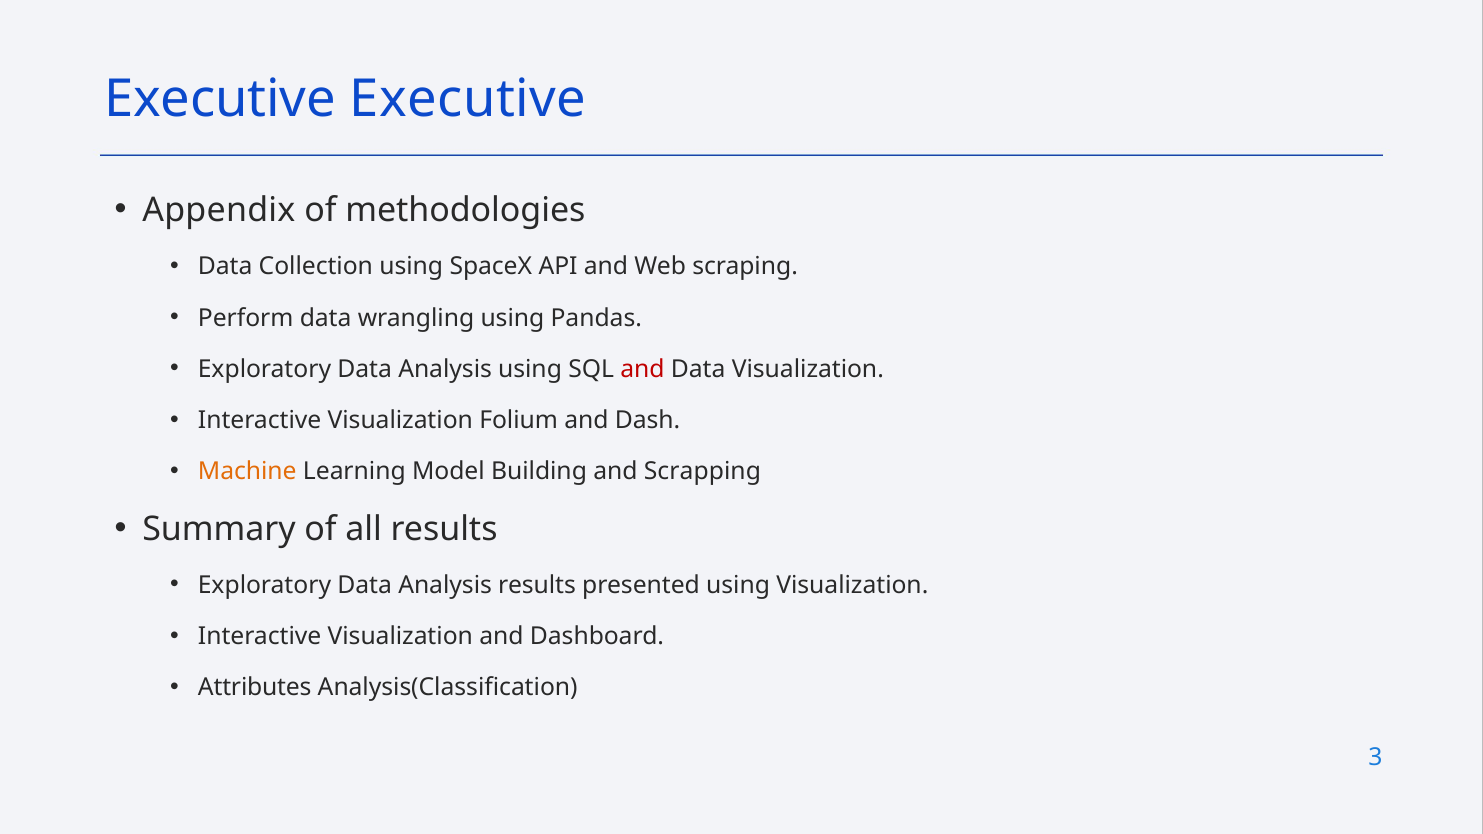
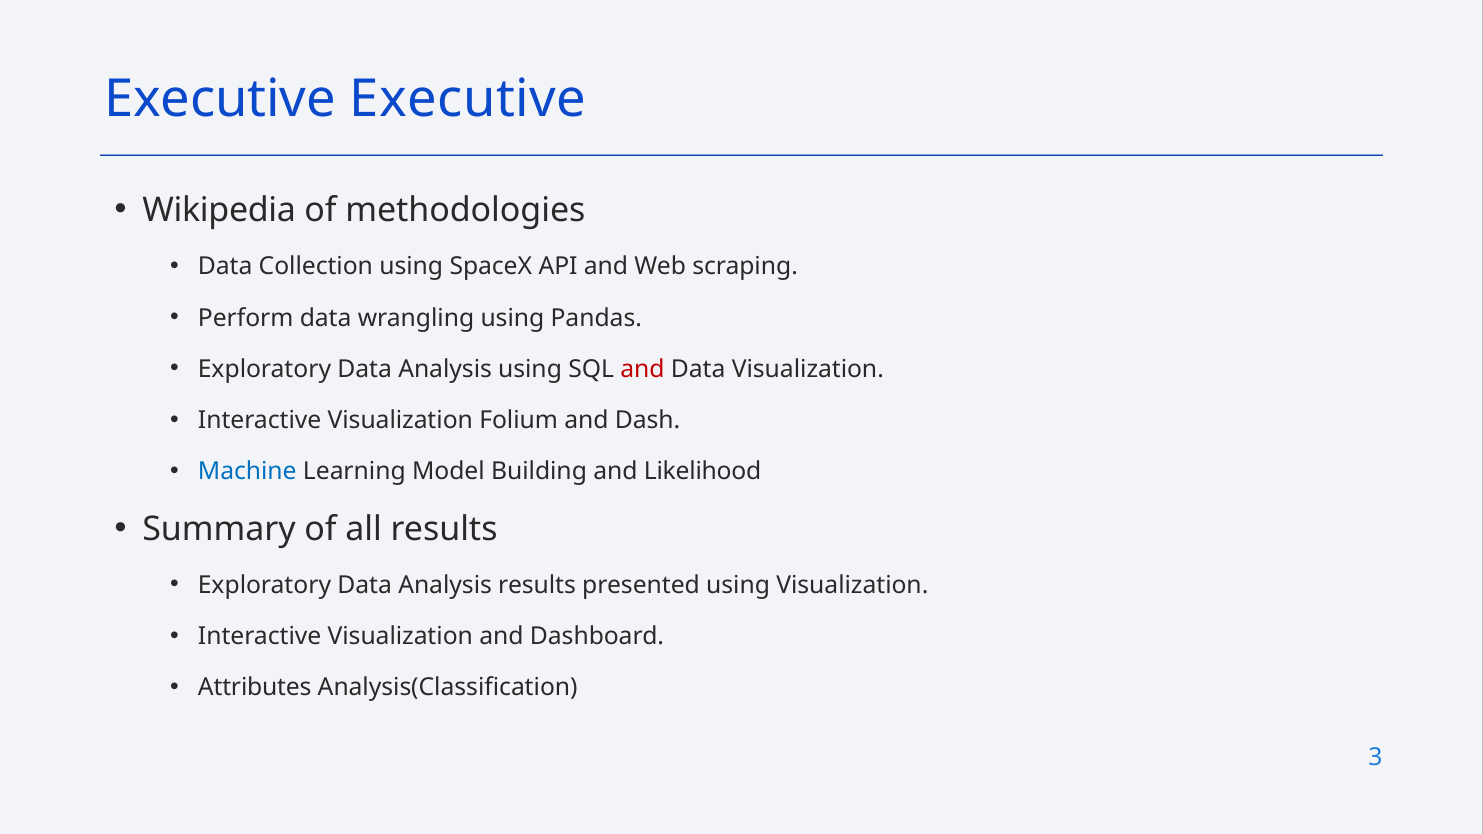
Appendix: Appendix -> Wikipedia (219, 211)
Machine colour: orange -> blue (247, 472)
Scrapping: Scrapping -> Likelihood (703, 472)
